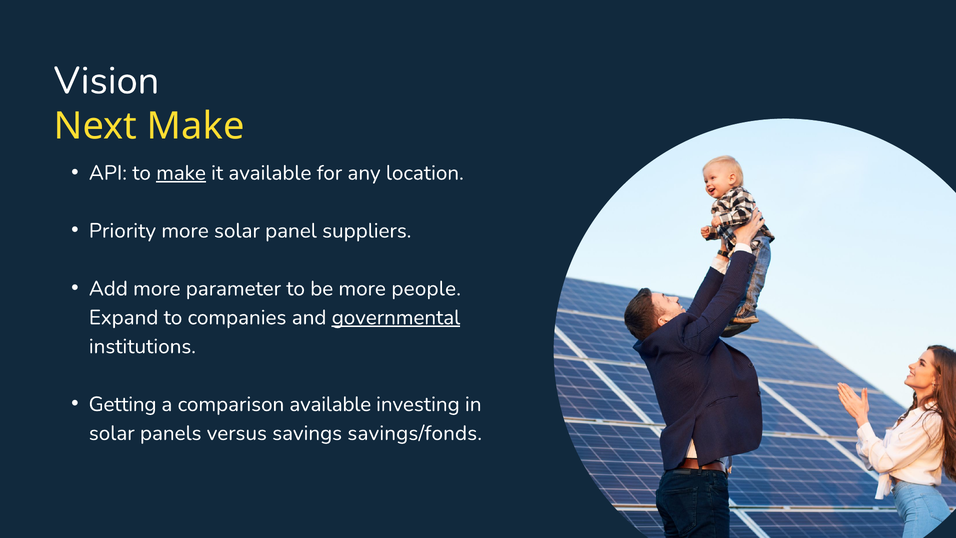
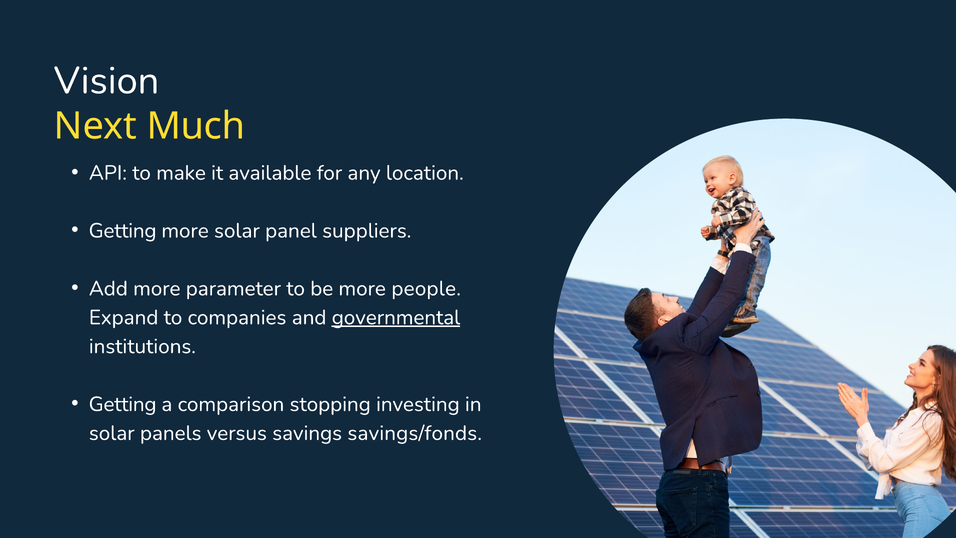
Next Make: Make -> Much (196, 126)
make underline: present -> none (181, 173)
Priority: Priority -> Getting (123, 231)
comparison available: available -> stopping (330, 404)
